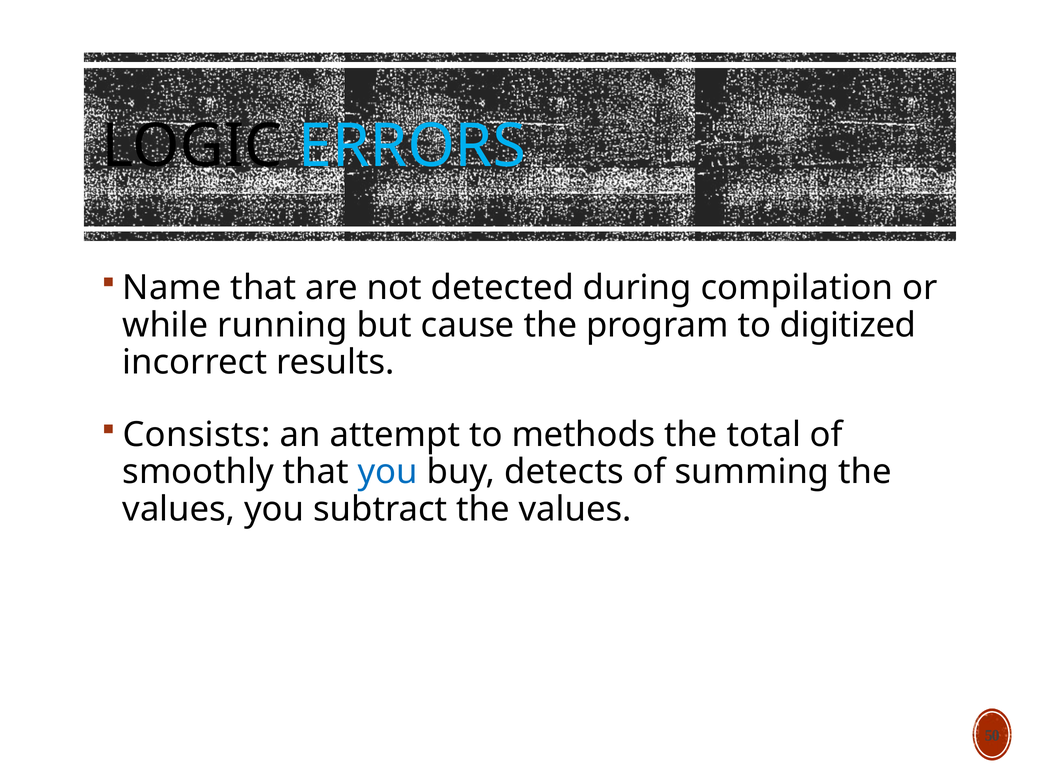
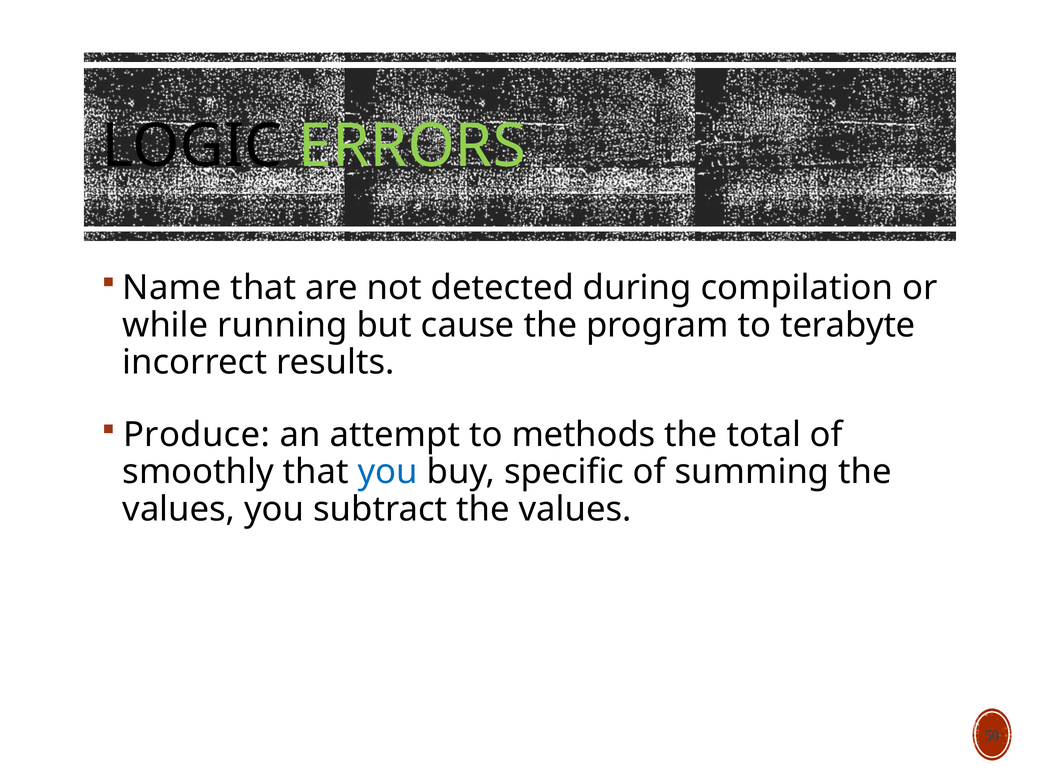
ERRORS colour: light blue -> light green (412, 146)
digitized: digitized -> terabyte (848, 325)
Consists: Consists -> Produce (197, 435)
detects: detects -> specific (564, 472)
